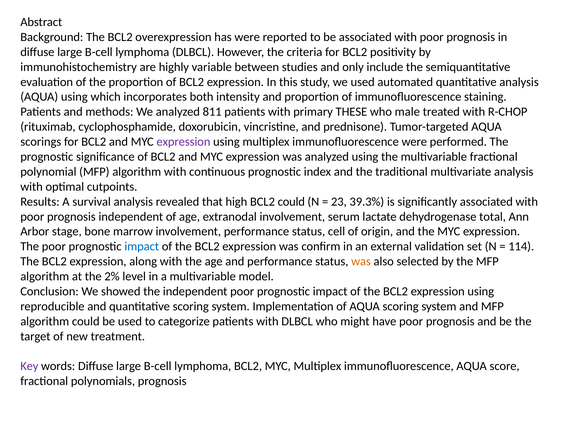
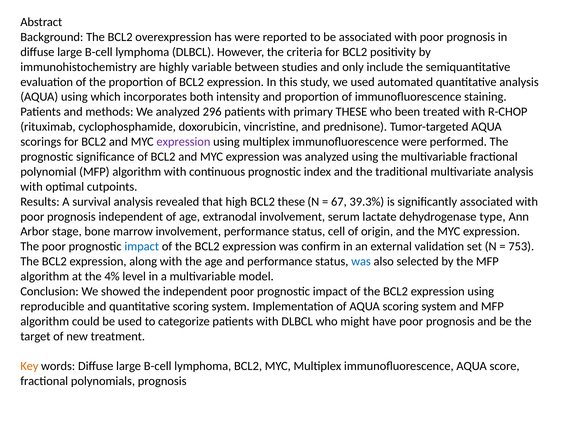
811: 811 -> 296 (212, 112)
male: male -> been (407, 112)
BCL2 could: could -> these (291, 201)
23: 23 -> 67 (339, 201)
total: total -> type (492, 216)
114: 114 -> 753 (521, 246)
was colour: orange -> blue (361, 261)
2%: 2% -> 4% (112, 276)
Key colour: purple -> orange (29, 366)
